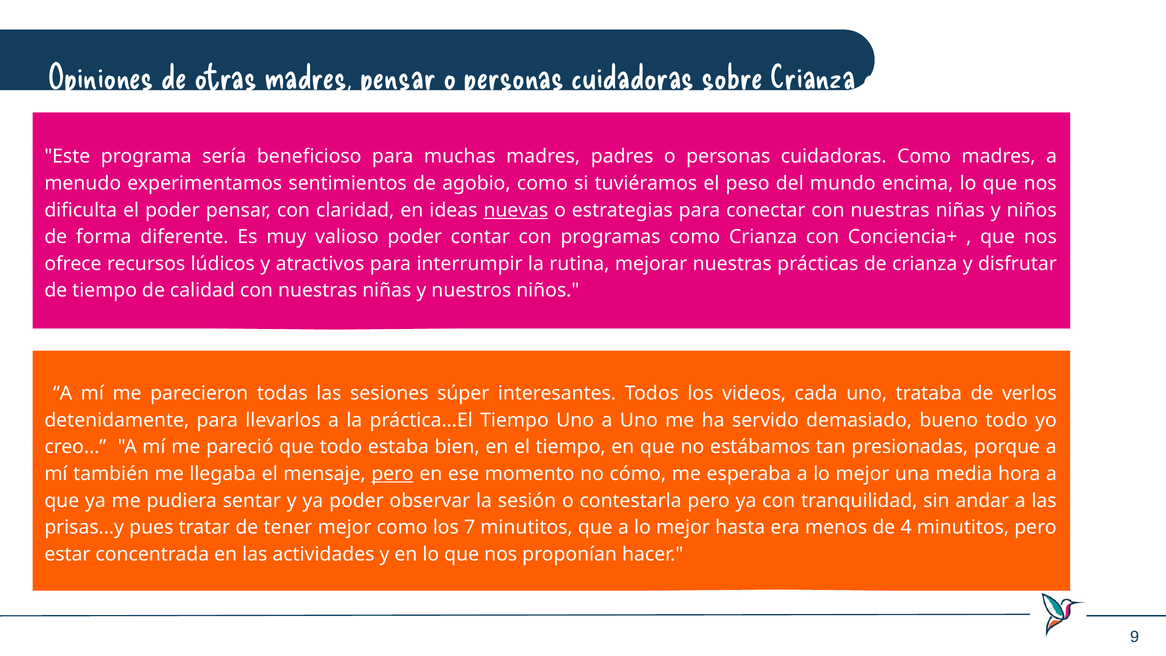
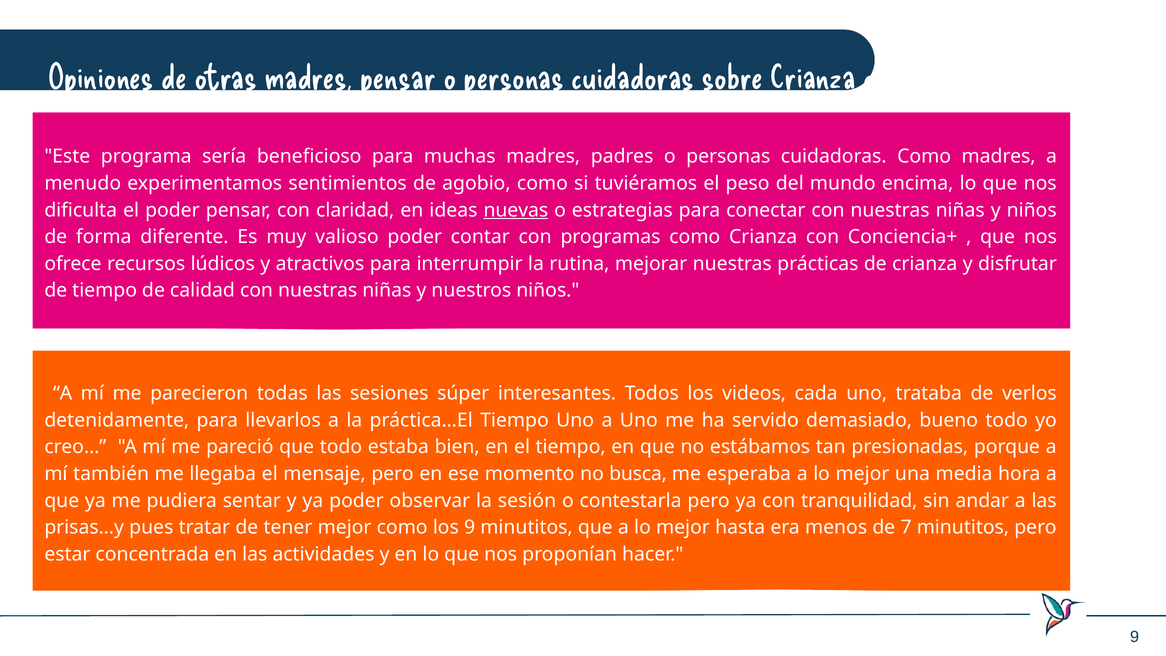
pero underline: present -> none (393, 474)
cómo: cómo -> busca (638, 474)
los 7: 7 -> 9 (470, 527)
4: 4 -> 7 (906, 527)
